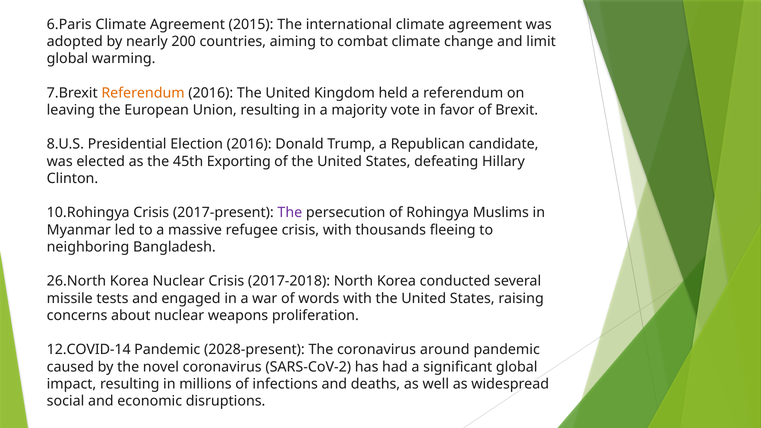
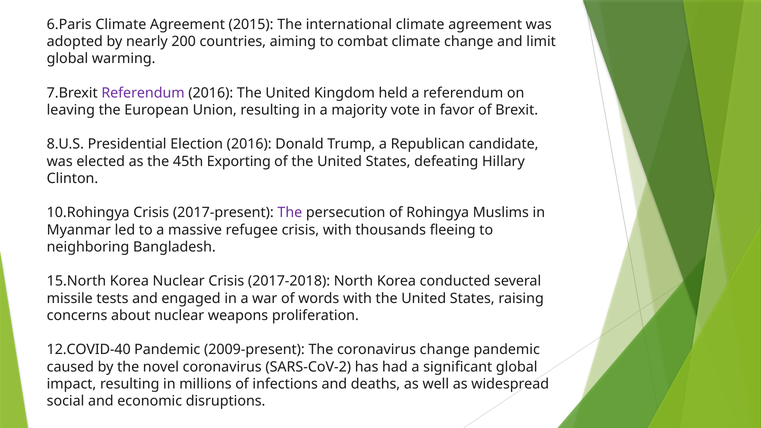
Referendum colour: orange -> purple (143, 93)
26.North: 26.North -> 15.North (76, 281)
12.COVID-14: 12.COVID-14 -> 12.COVID-40 (89, 350)
2028-present: 2028-present -> 2009-present (254, 350)
coronavirus around: around -> change (445, 350)
